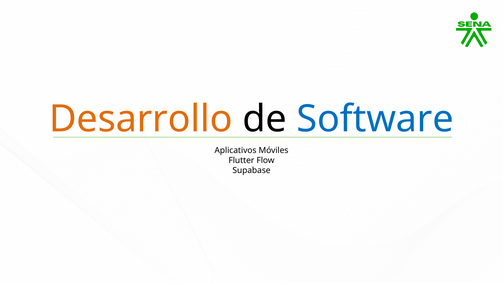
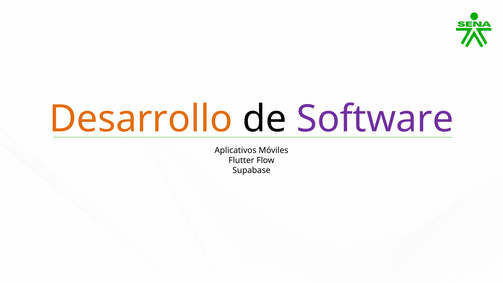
Software colour: blue -> purple (375, 119)
